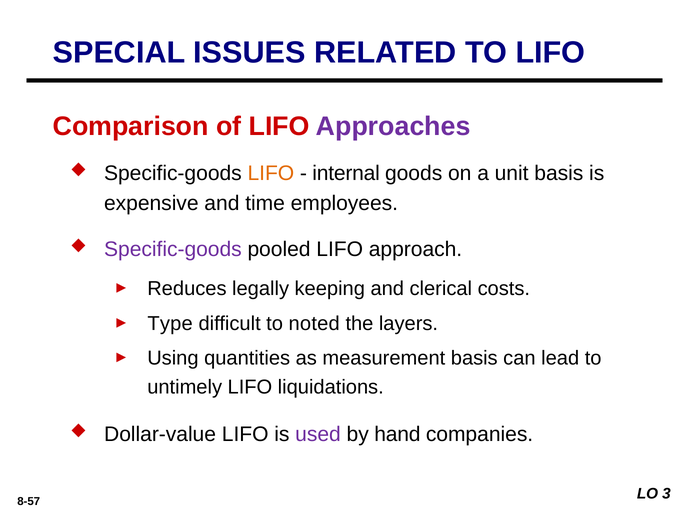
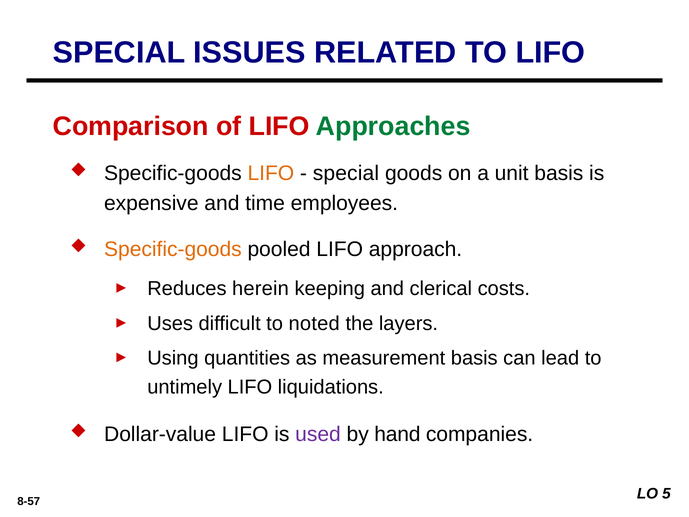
Approaches colour: purple -> green (393, 126)
internal: internal -> special (346, 173)
Specific-goods colour: purple -> orange (173, 249)
legally: legally -> herein (260, 289)
Type: Type -> Uses (170, 323)
3: 3 -> 5 (666, 494)
